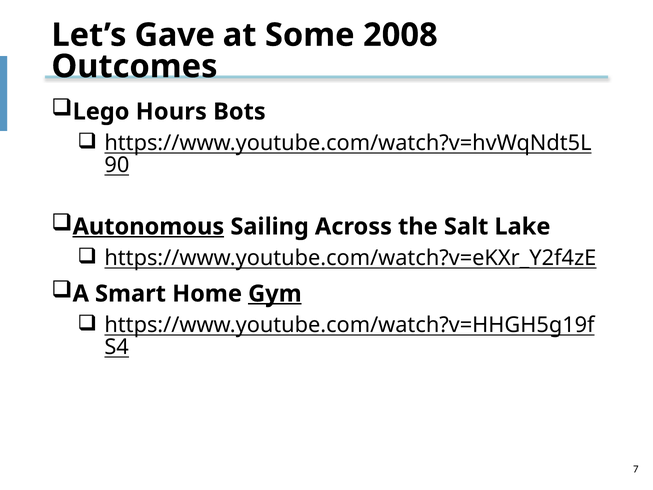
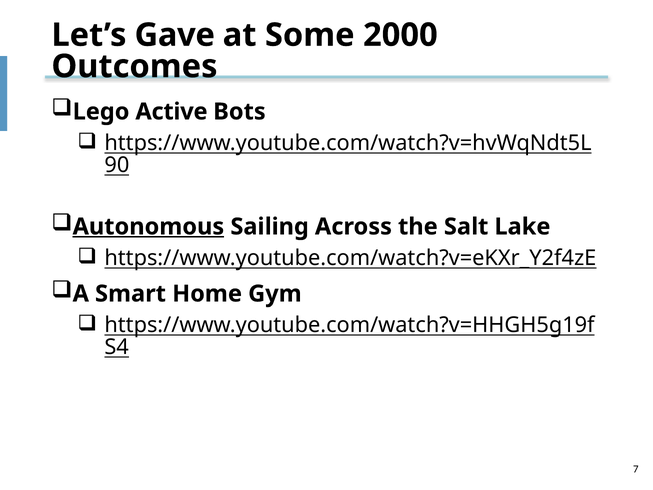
2008: 2008 -> 2000 (400, 35)
Hours: Hours -> Active (171, 112)
Gym underline: present -> none (275, 294)
